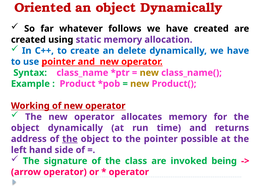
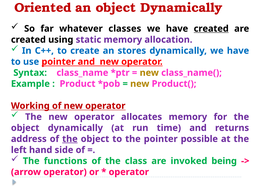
follows: follows -> classes (125, 29)
created underline: none -> present (211, 29)
delete: delete -> stores (132, 51)
signature: signature -> functions (66, 161)
